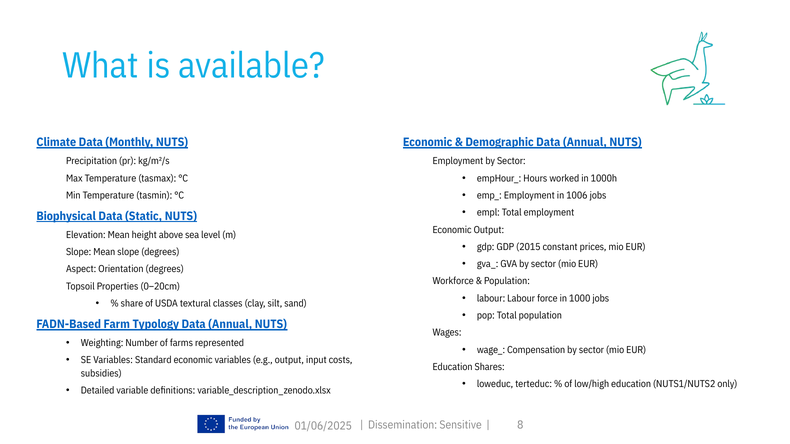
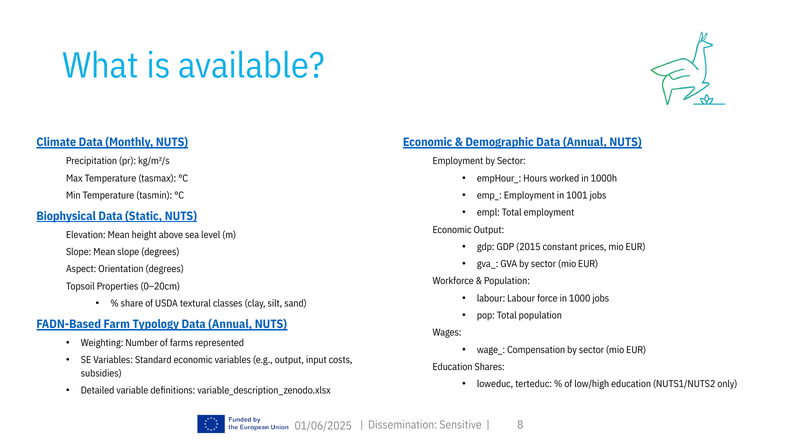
1006: 1006 -> 1001 (577, 196)
